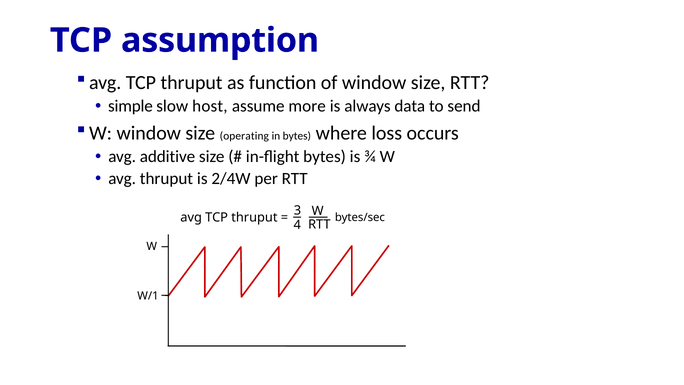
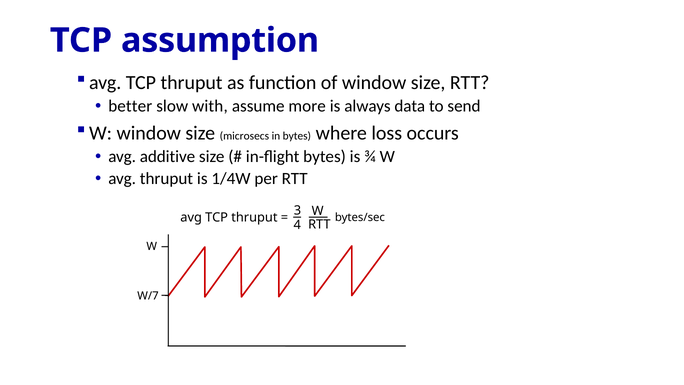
simple: simple -> better (130, 106)
host: host -> with (210, 106)
operating: operating -> microsecs (244, 136)
2/4W: 2/4W -> 1/4W (231, 179)
W/1: W/1 -> W/7 (148, 296)
